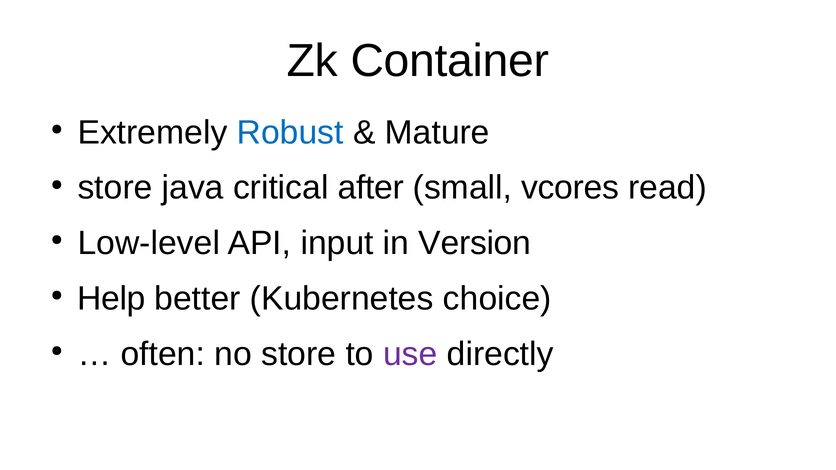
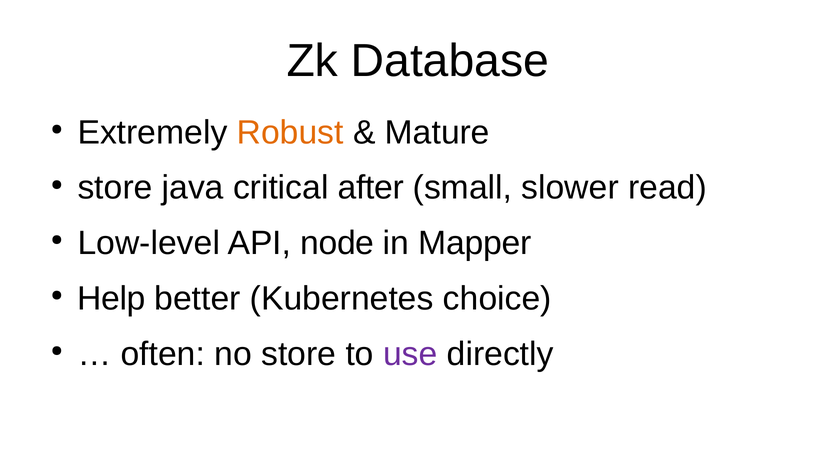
Container: Container -> Database (450, 61)
Robust colour: blue -> orange (290, 133)
vcores: vcores -> slower (570, 188)
input: input -> node (337, 243)
Version: Version -> Mapper (475, 243)
